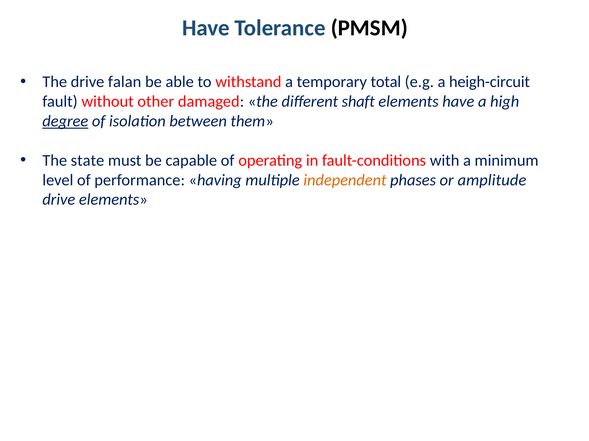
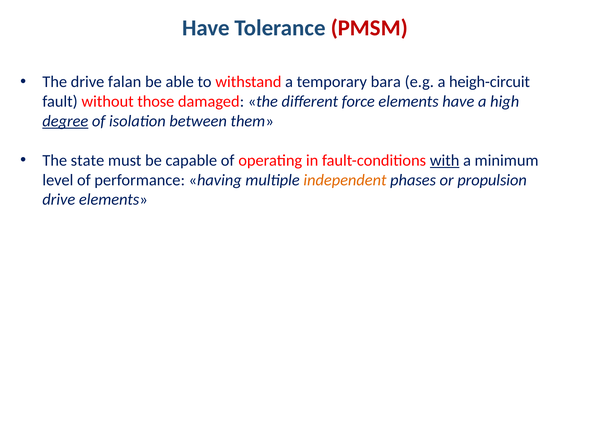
PMSM colour: black -> red (369, 28)
total: total -> bara (386, 82)
other: other -> those (156, 102)
shaft: shaft -> force (358, 102)
with underline: none -> present (445, 161)
amplitude: amplitude -> propulsion (492, 180)
